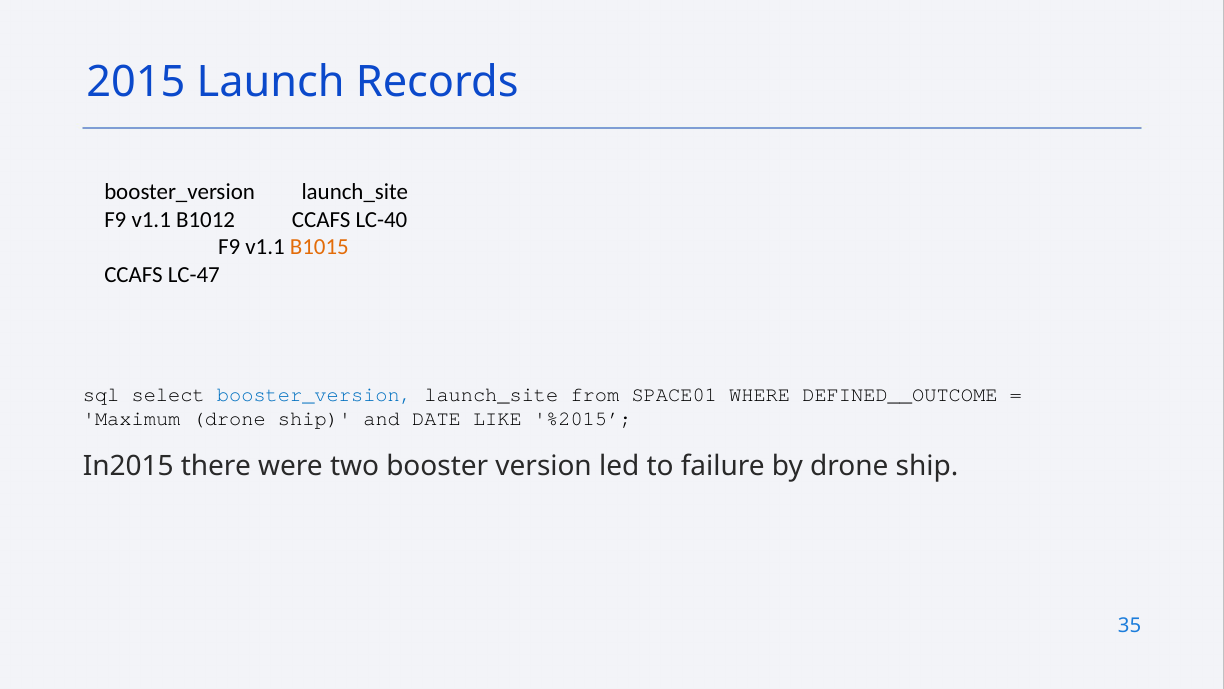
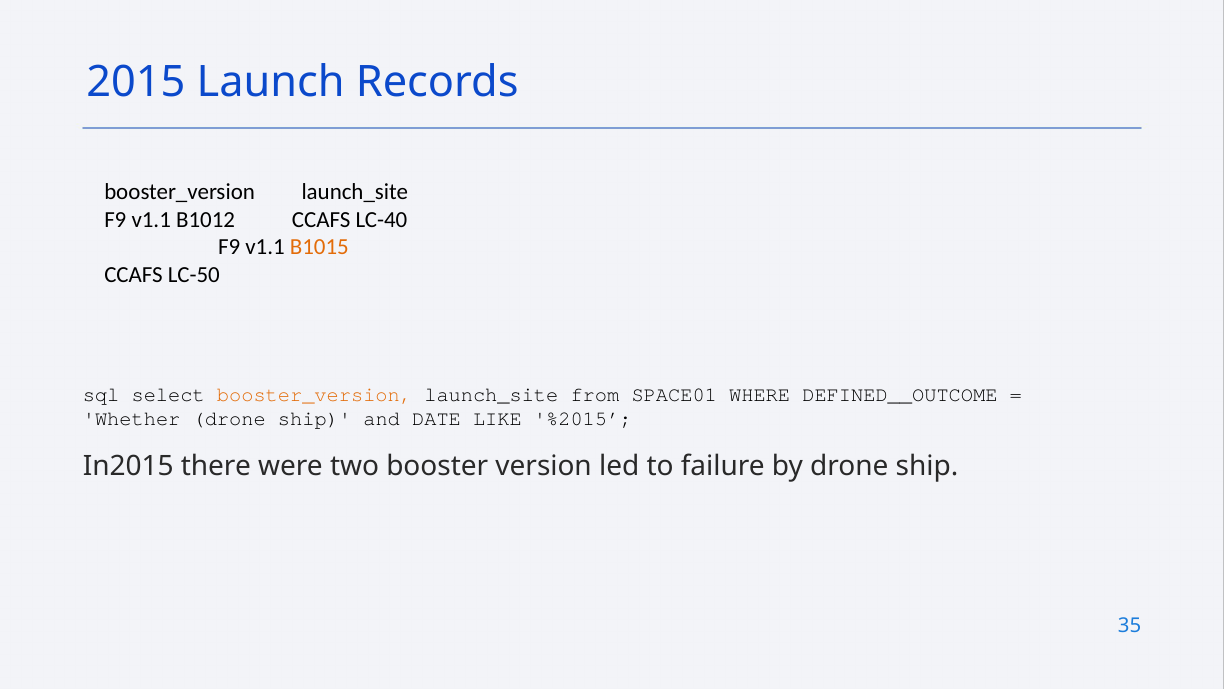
LC-47: LC-47 -> LC-50 (194, 275)
booster_version colour: blue -> orange (315, 394)
Maximum: Maximum -> Whether (132, 419)
